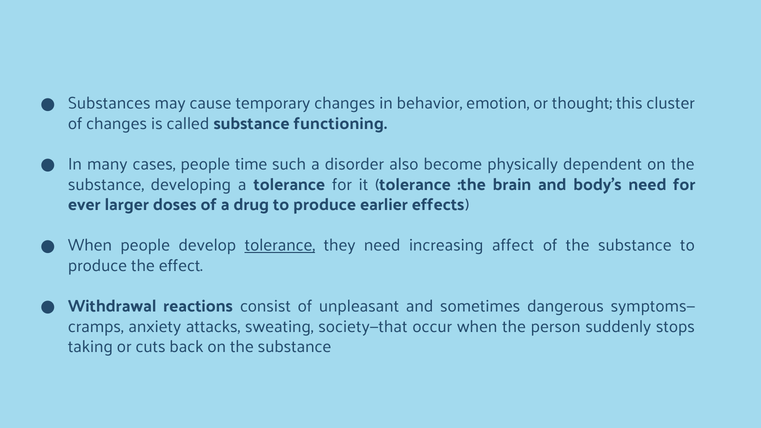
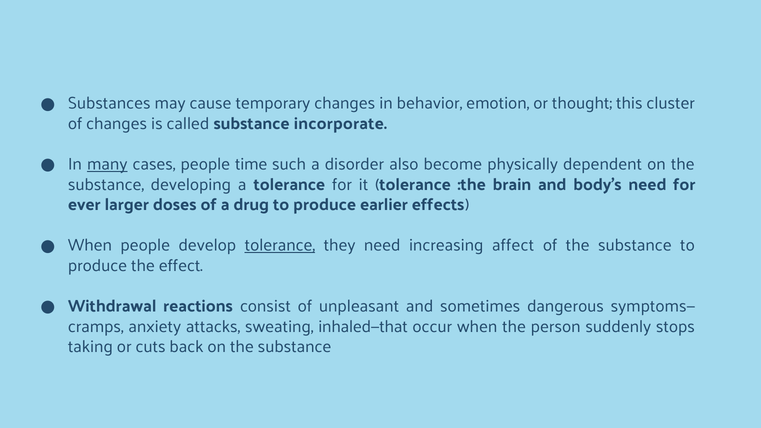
functioning: functioning -> incorporate (340, 124)
many underline: none -> present (107, 164)
society—that: society—that -> inhaled—that (363, 327)
